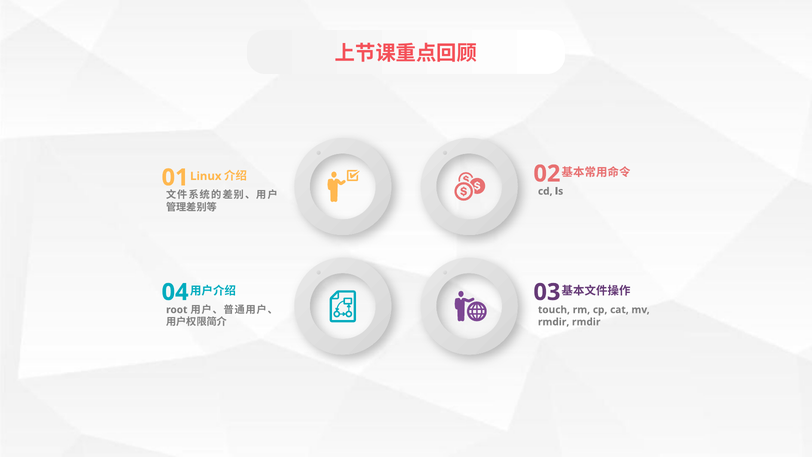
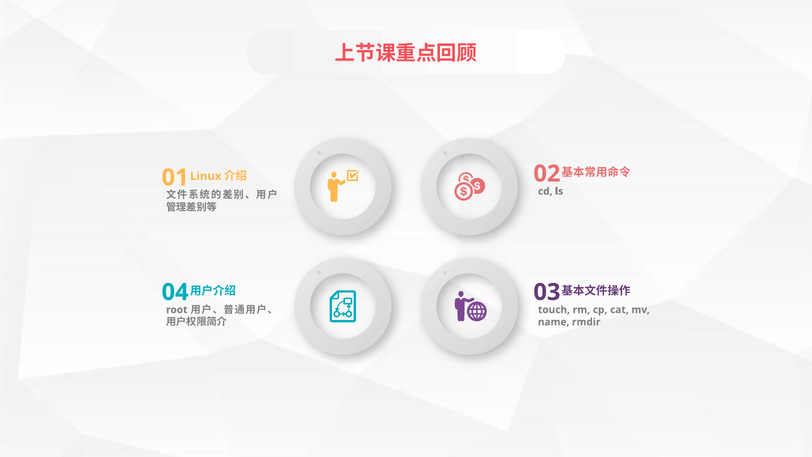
rmdir: rmdir -> name (554, 322)
